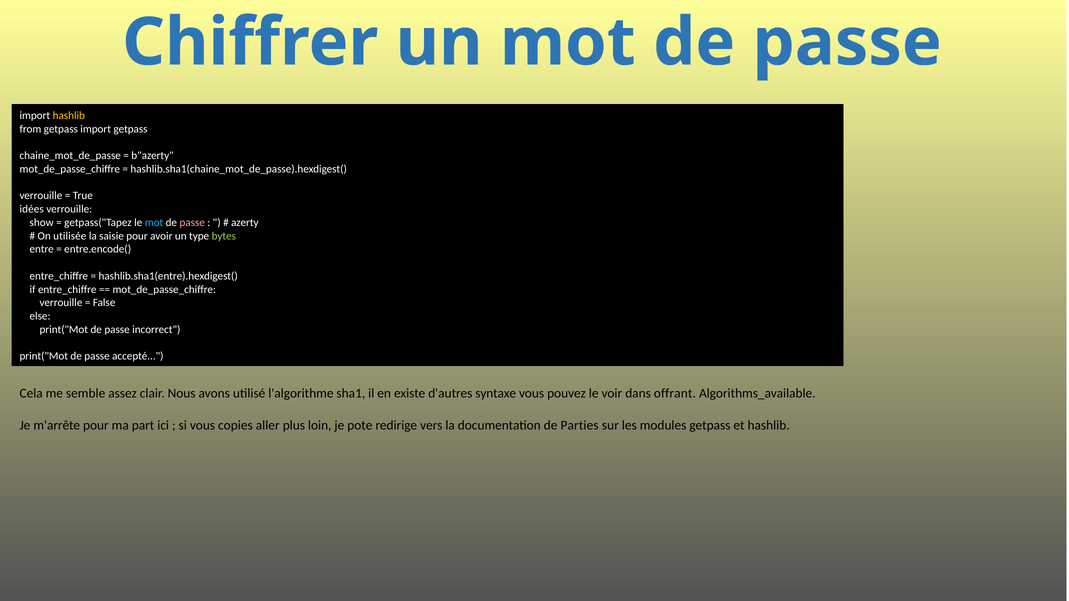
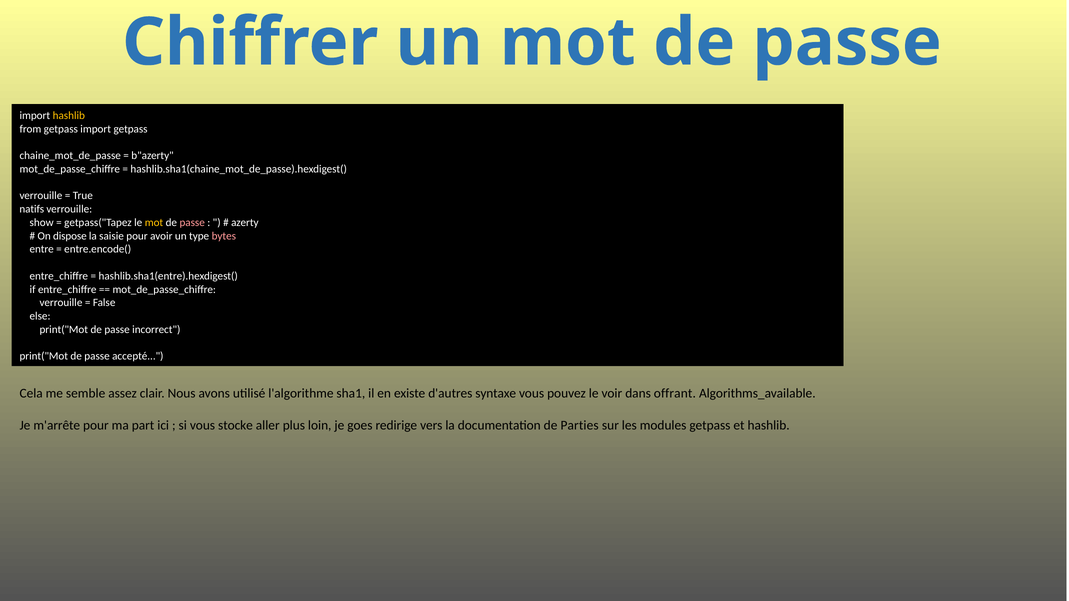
idées: idées -> natifs (32, 209)
mot colour: light blue -> yellow (154, 223)
utilisée: utilisée -> dispose (70, 236)
bytes colour: light green -> pink (224, 236)
copies: copies -> stocke (235, 425)
pote: pote -> goes (360, 425)
